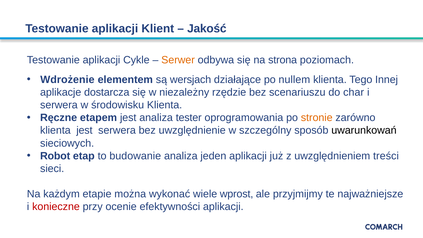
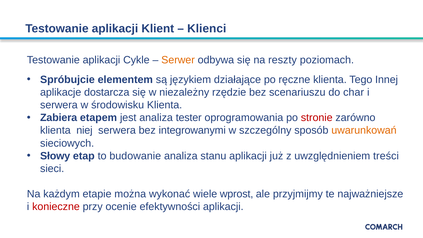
Jakość: Jakość -> Klienci (207, 29)
strona: strona -> reszty (283, 60)
Wdrożenie: Wdrożenie -> Spróbujcie (67, 80)
wersjach: wersjach -> językiem (191, 80)
nullem: nullem -> ręczne (294, 80)
Ręczne: Ręczne -> Zabiera (59, 118)
stronie colour: orange -> red (317, 118)
klienta jest: jest -> niej (84, 130)
uwzględnienie: uwzględnienie -> integrowanymi (192, 130)
uwarunkowań colour: black -> orange (364, 130)
Robot: Robot -> Słowy (55, 156)
jeden: jeden -> stanu (213, 156)
